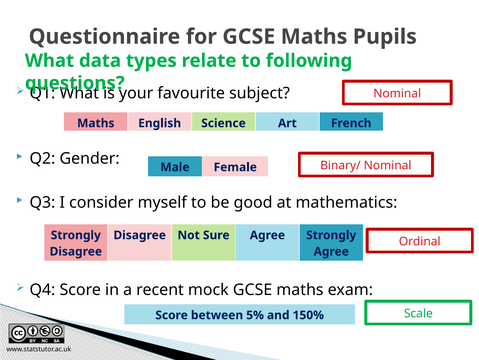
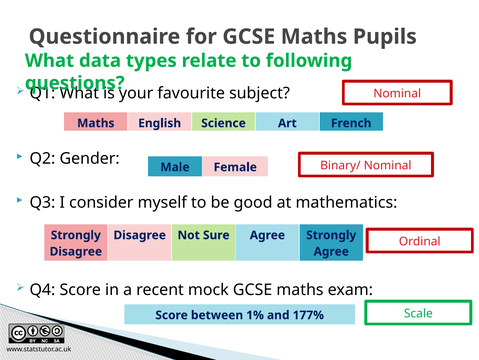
5%: 5% -> 1% (255, 315)
150%: 150% -> 177% (308, 315)
